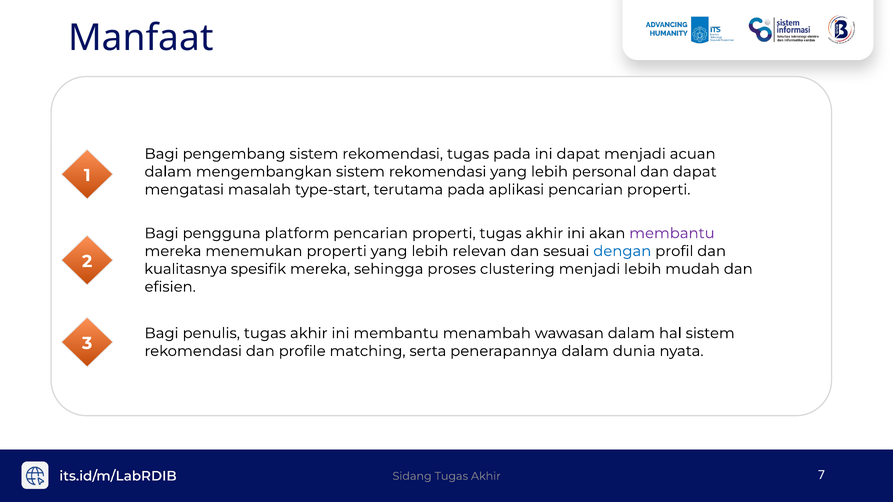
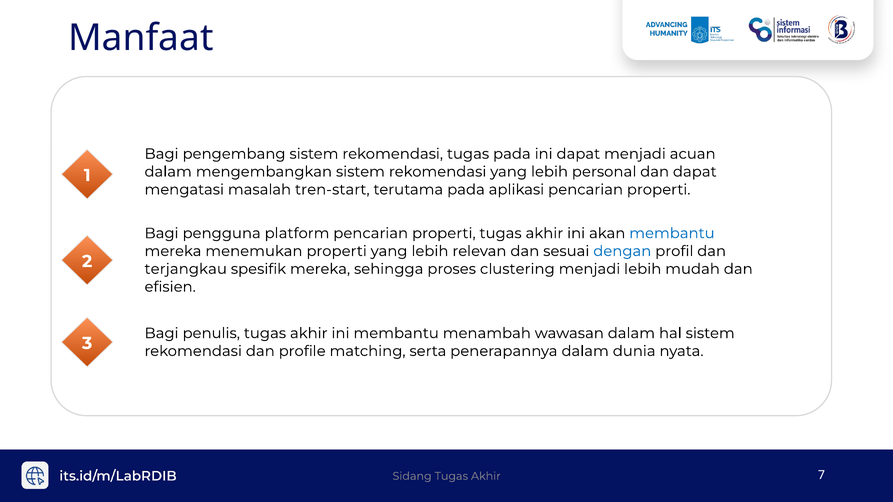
type-start: type-start -> tren-start (332, 190)
membantu colour: purple -> blue (672, 233)
kualitasnya: kualitasnya -> terjangkau (186, 269)
